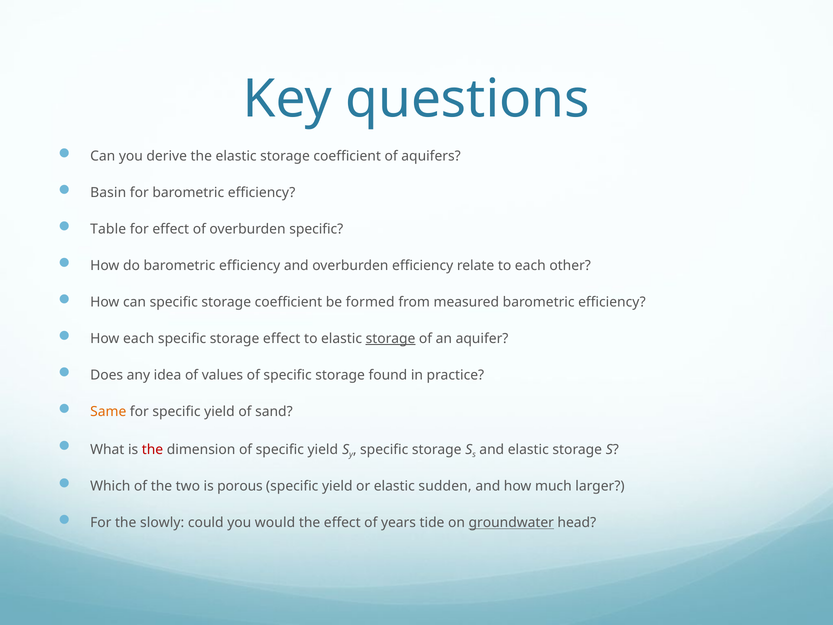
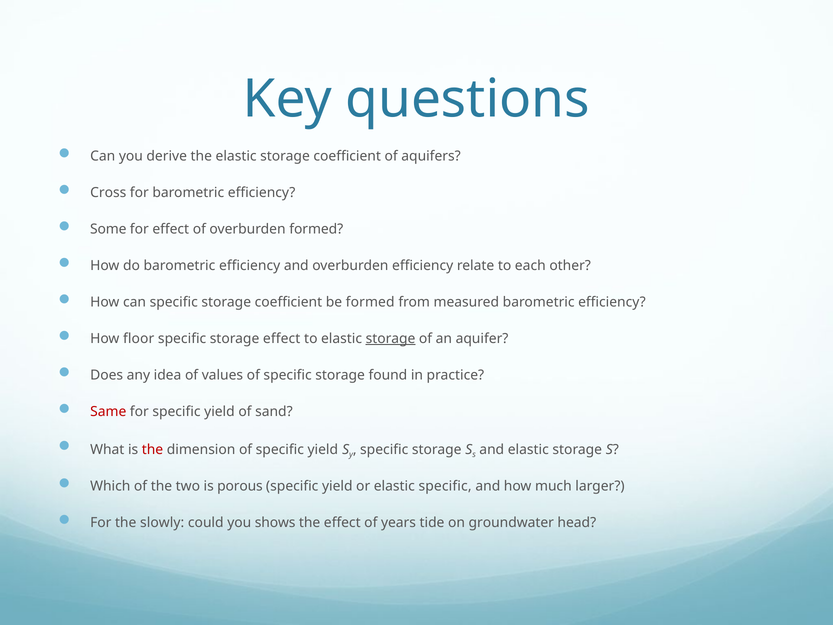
Basin: Basin -> Cross (108, 192)
Table: Table -> Some (108, 229)
overburden specific: specific -> formed (316, 229)
How each: each -> floor (139, 338)
Same colour: orange -> red (108, 411)
elastic sudden: sudden -> specific (445, 486)
would: would -> shows (275, 523)
groundwater underline: present -> none (511, 523)
